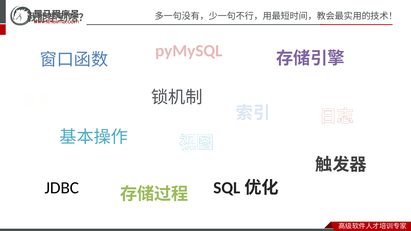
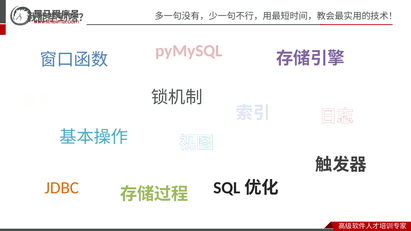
JDBC colour: black -> orange (62, 188)
